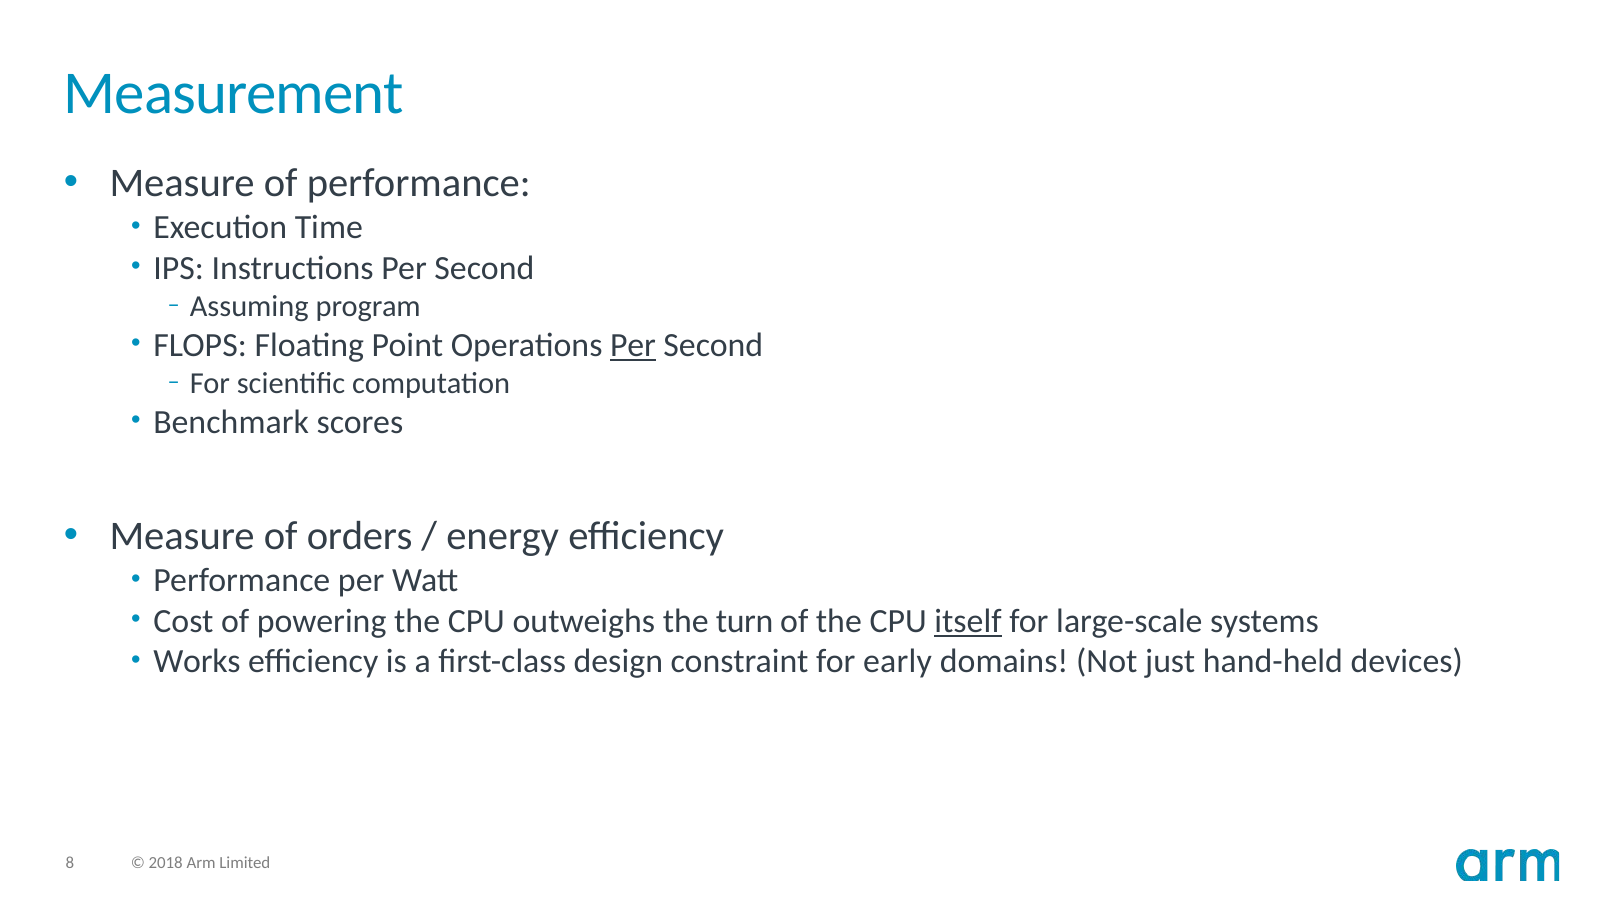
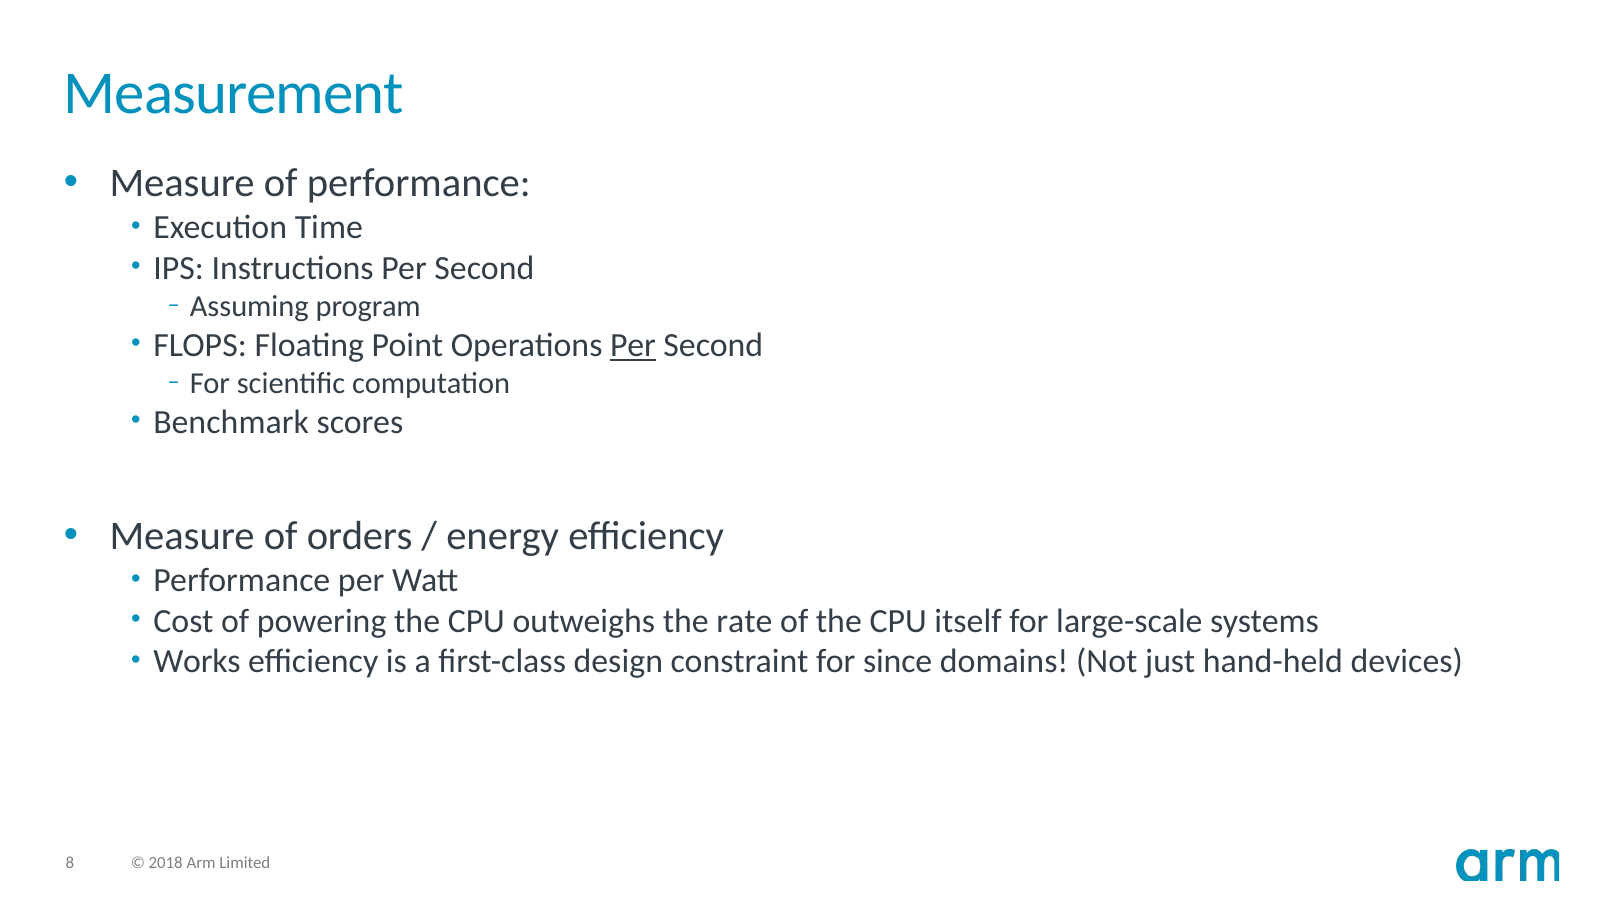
turn: turn -> rate (744, 621)
itself underline: present -> none (968, 621)
early: early -> since (898, 662)
